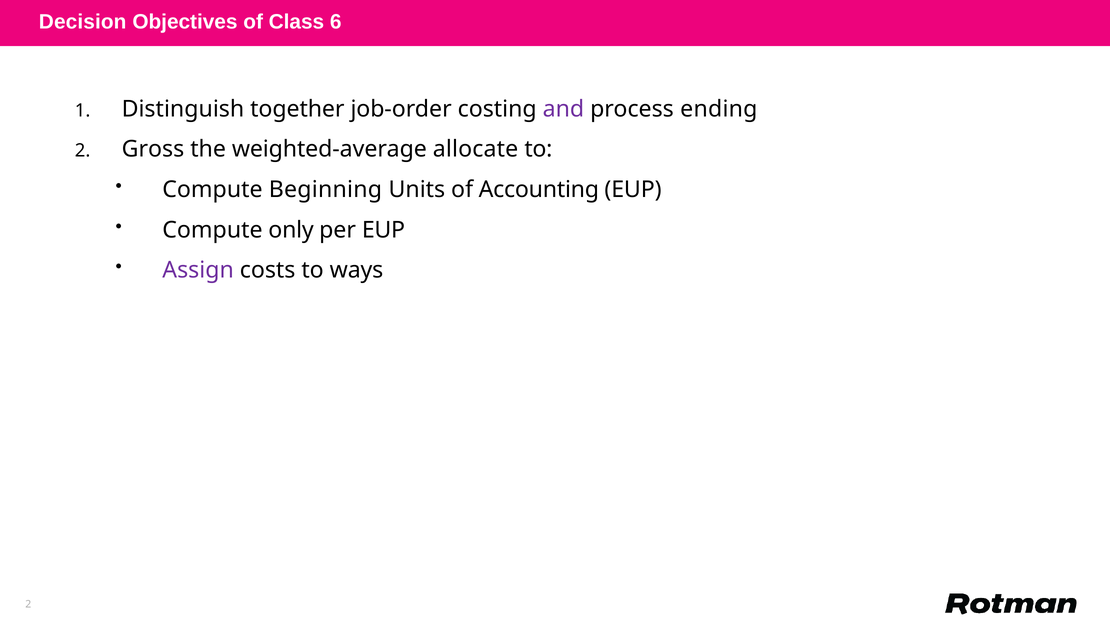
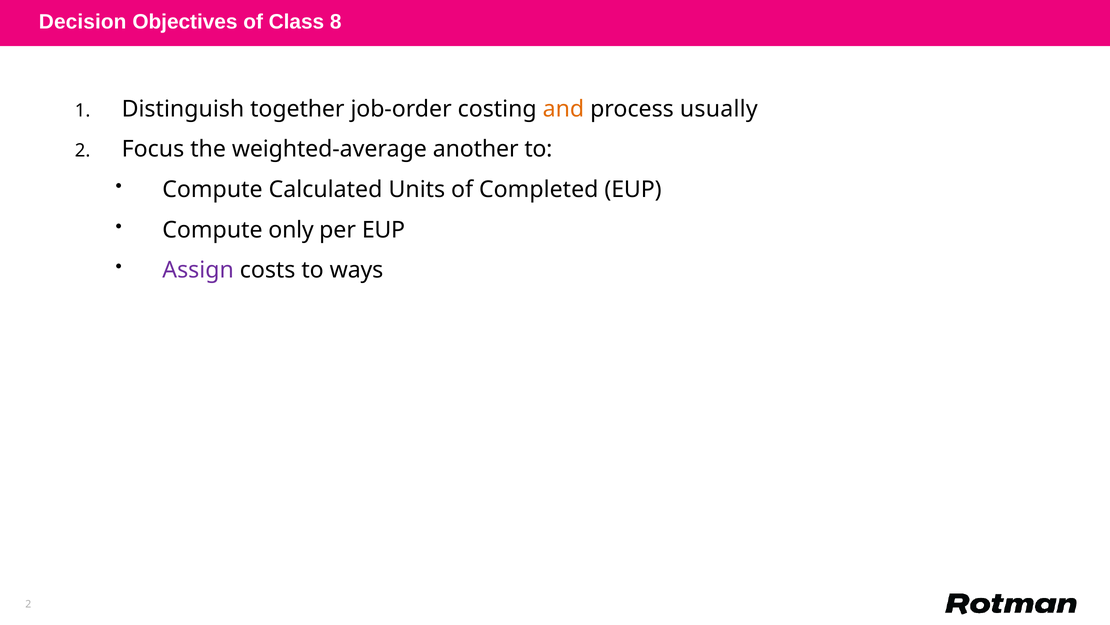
6: 6 -> 8 (336, 22)
and colour: purple -> orange (563, 109)
ending: ending -> usually (719, 109)
Gross: Gross -> Focus (153, 149)
allocate: allocate -> another (476, 149)
Beginning: Beginning -> Calculated (326, 189)
Accounting: Accounting -> Completed (539, 189)
